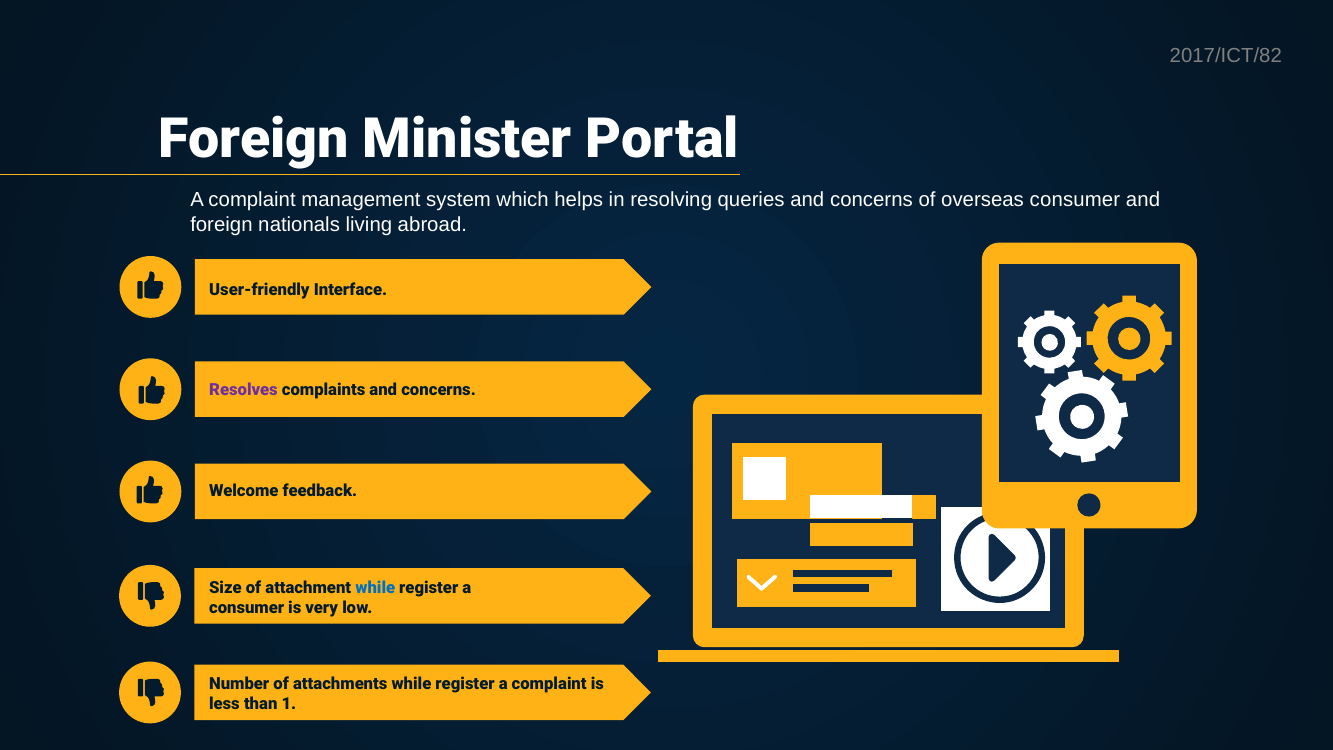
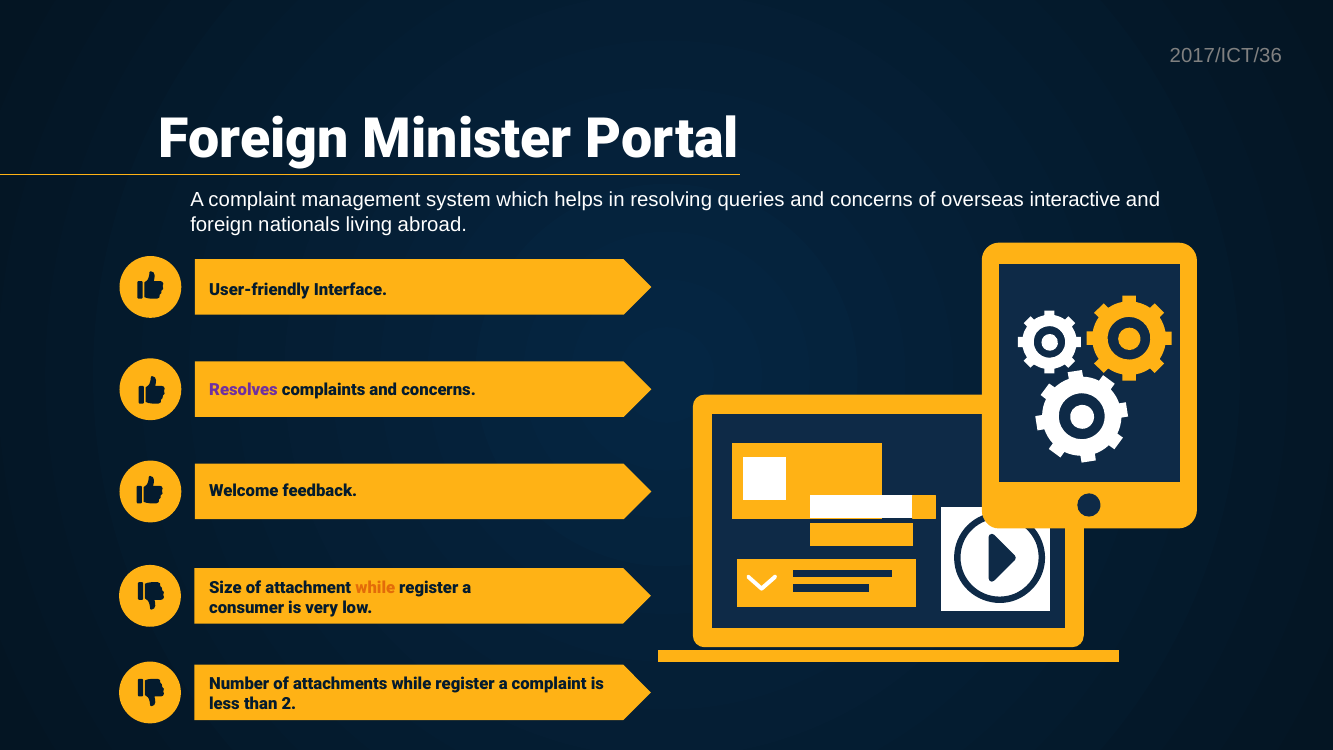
2017/ICT/82: 2017/ICT/82 -> 2017/ICT/36 (1226, 56)
overseas consumer: consumer -> interactive (1075, 200)
while colour: blue -> orange (375, 588)
1: 1 -> 2 (289, 704)
